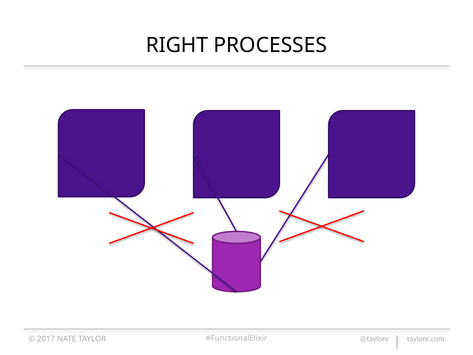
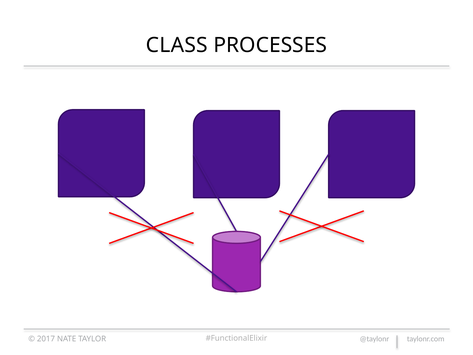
RIGHT: RIGHT -> CLASS (177, 45)
